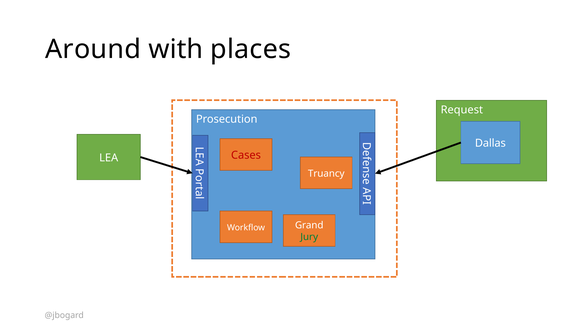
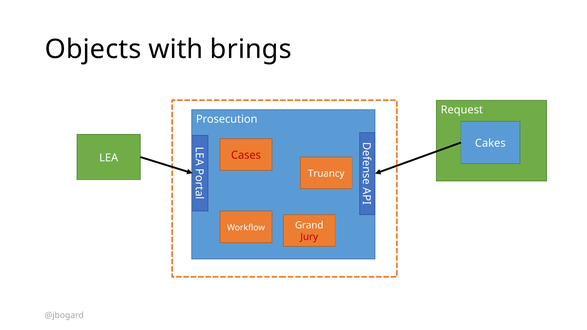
Around: Around -> Objects (93, 49)
places: places -> brings (251, 49)
Dallas: Dallas -> Cakes (490, 143)
Jury colour: green -> red (309, 237)
